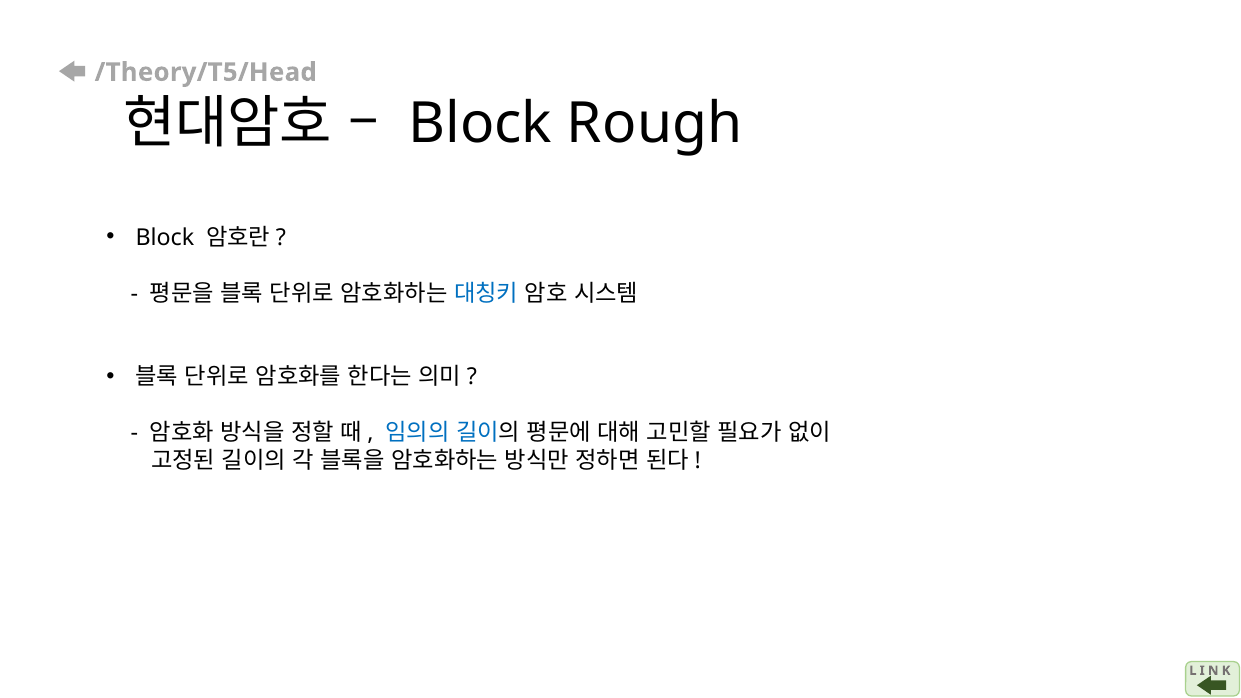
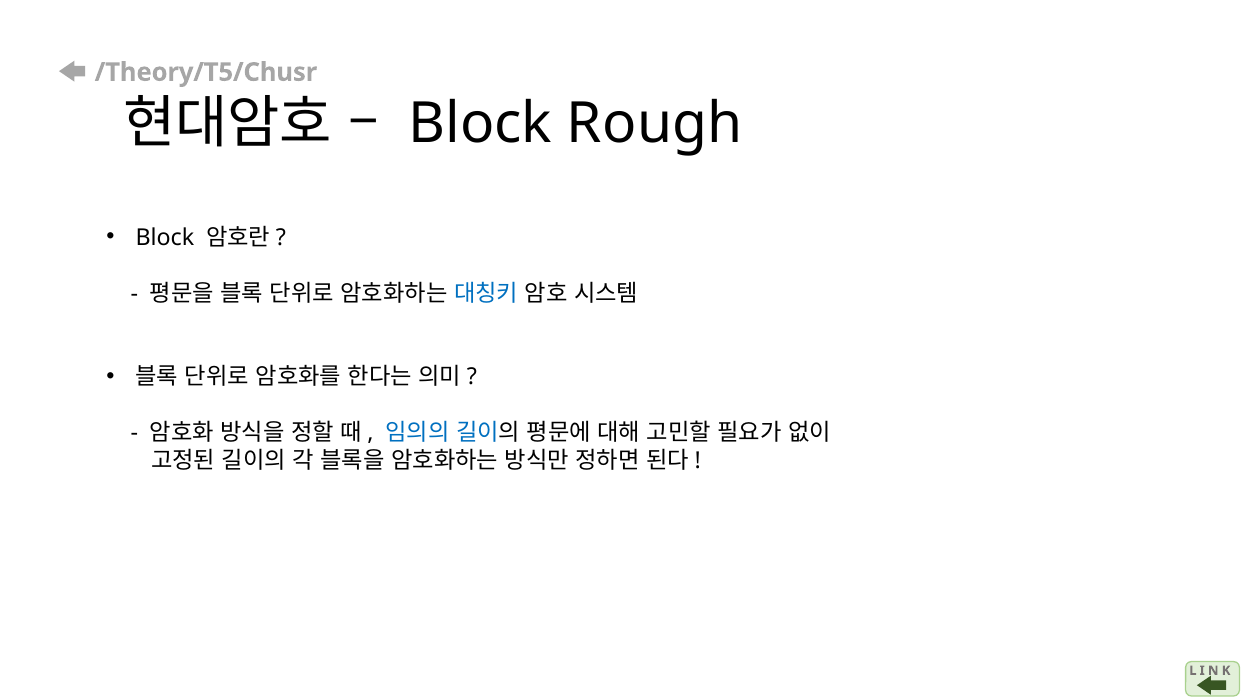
/Theory/T5/Head: /Theory/T5/Head -> /Theory/T5/Chusr (206, 72)
